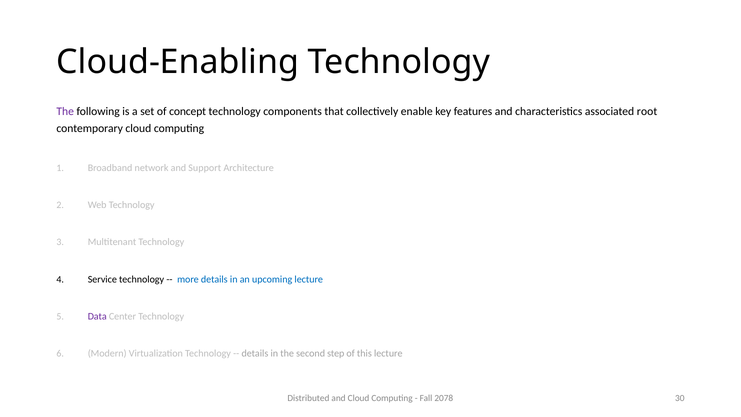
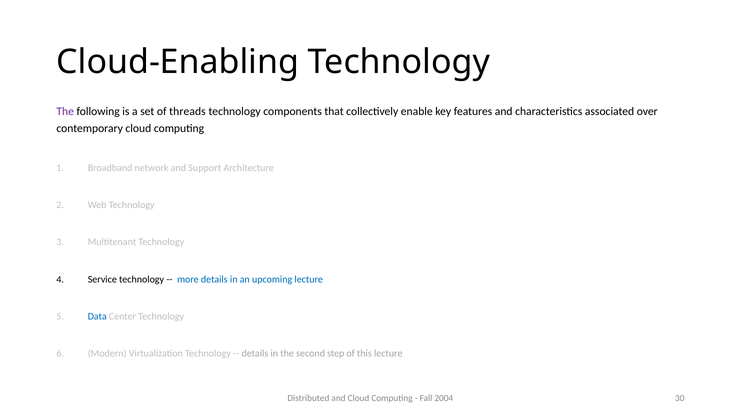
concept: concept -> threads (187, 112)
root: root -> over (647, 112)
Data colour: purple -> blue (97, 316)
2078: 2078 -> 2004 (444, 398)
